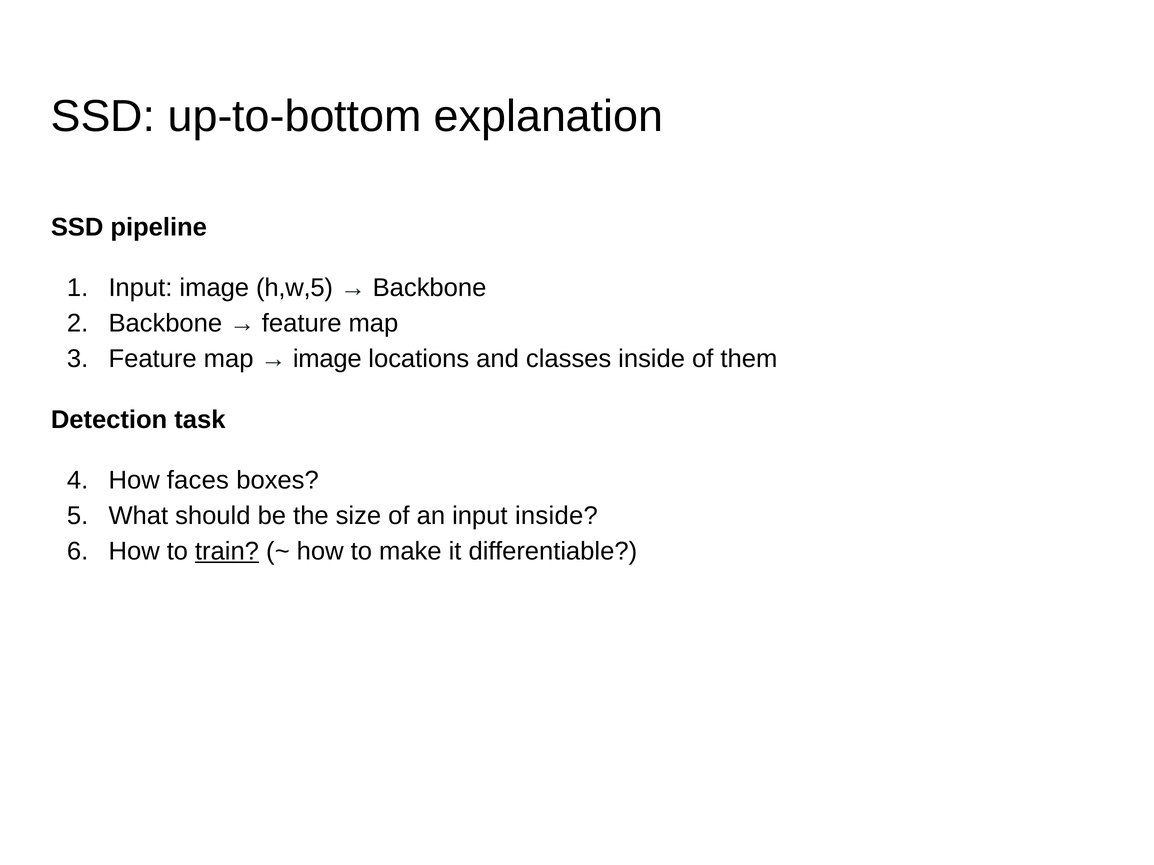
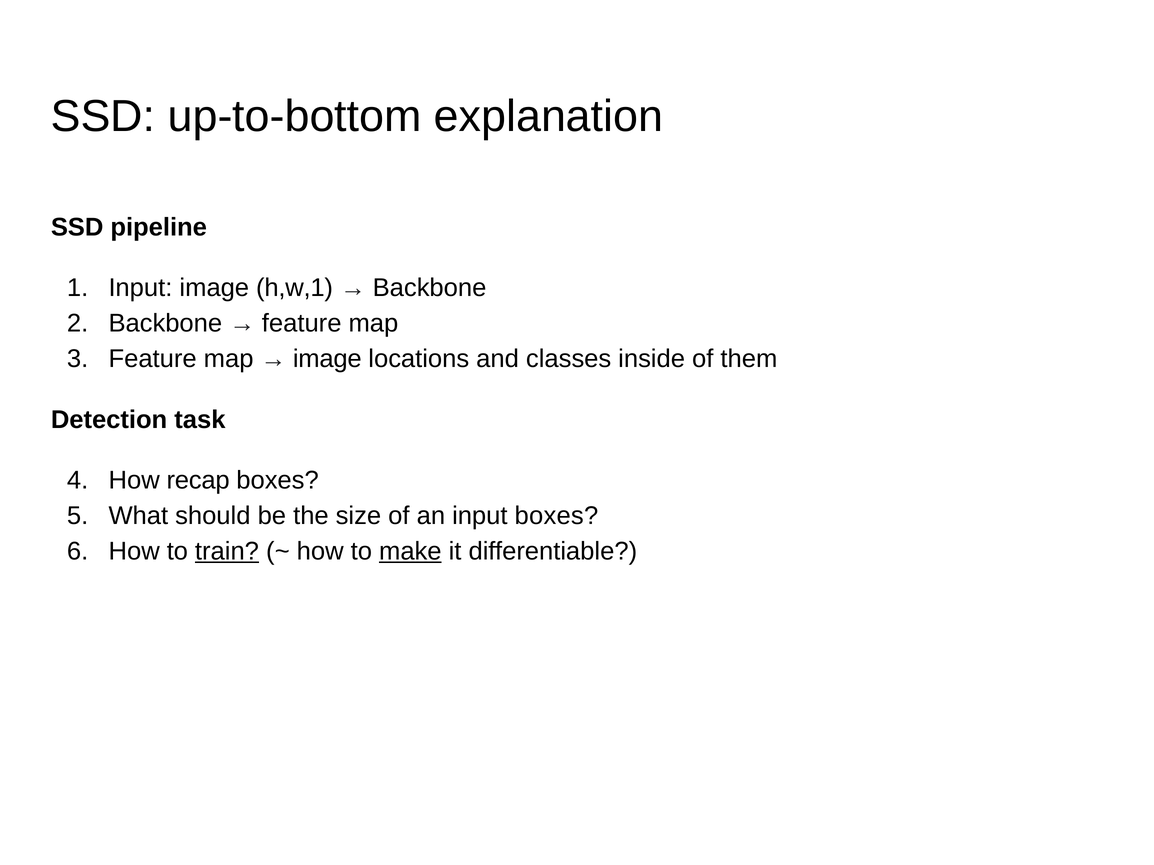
h,w,5: h,w,5 -> h,w,1 (295, 288)
faces: faces -> recap (198, 481)
input inside: inside -> boxes (556, 516)
make underline: none -> present (410, 552)
